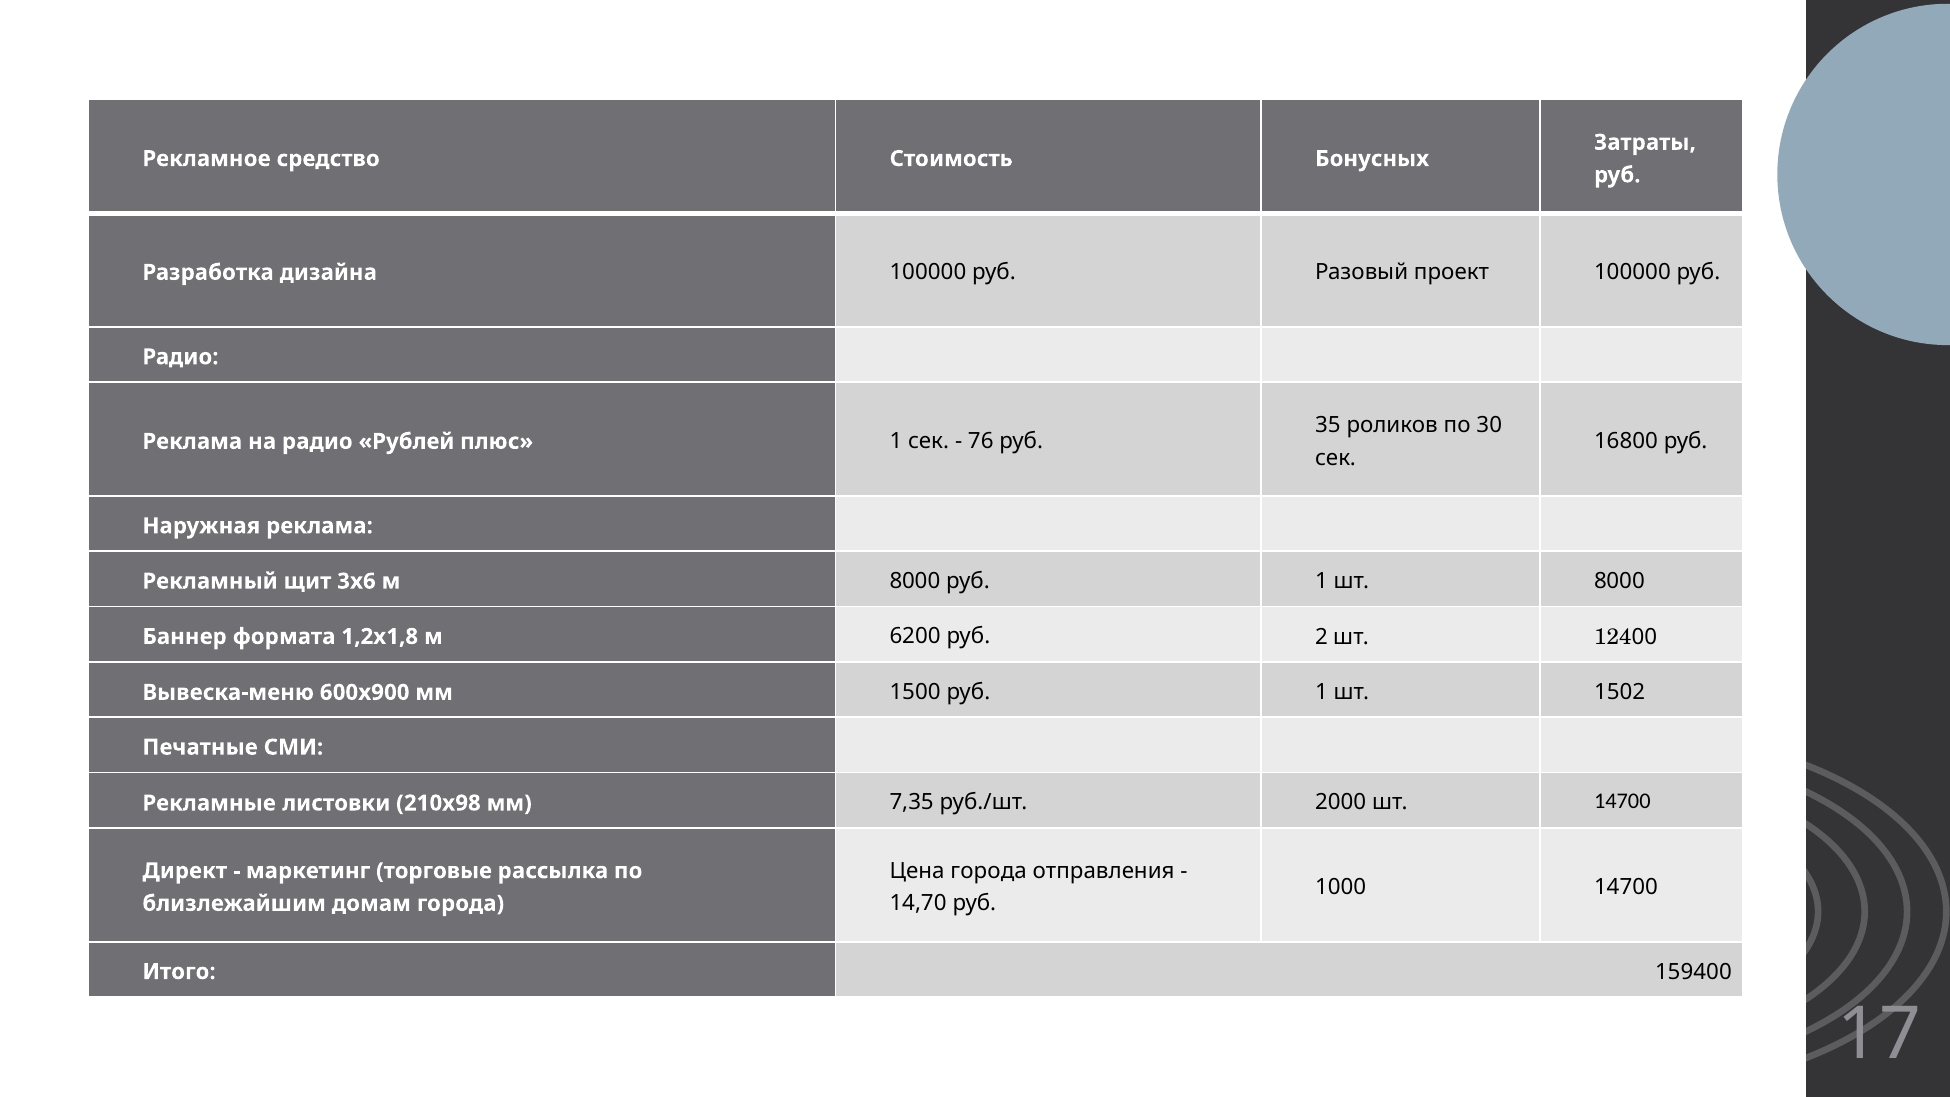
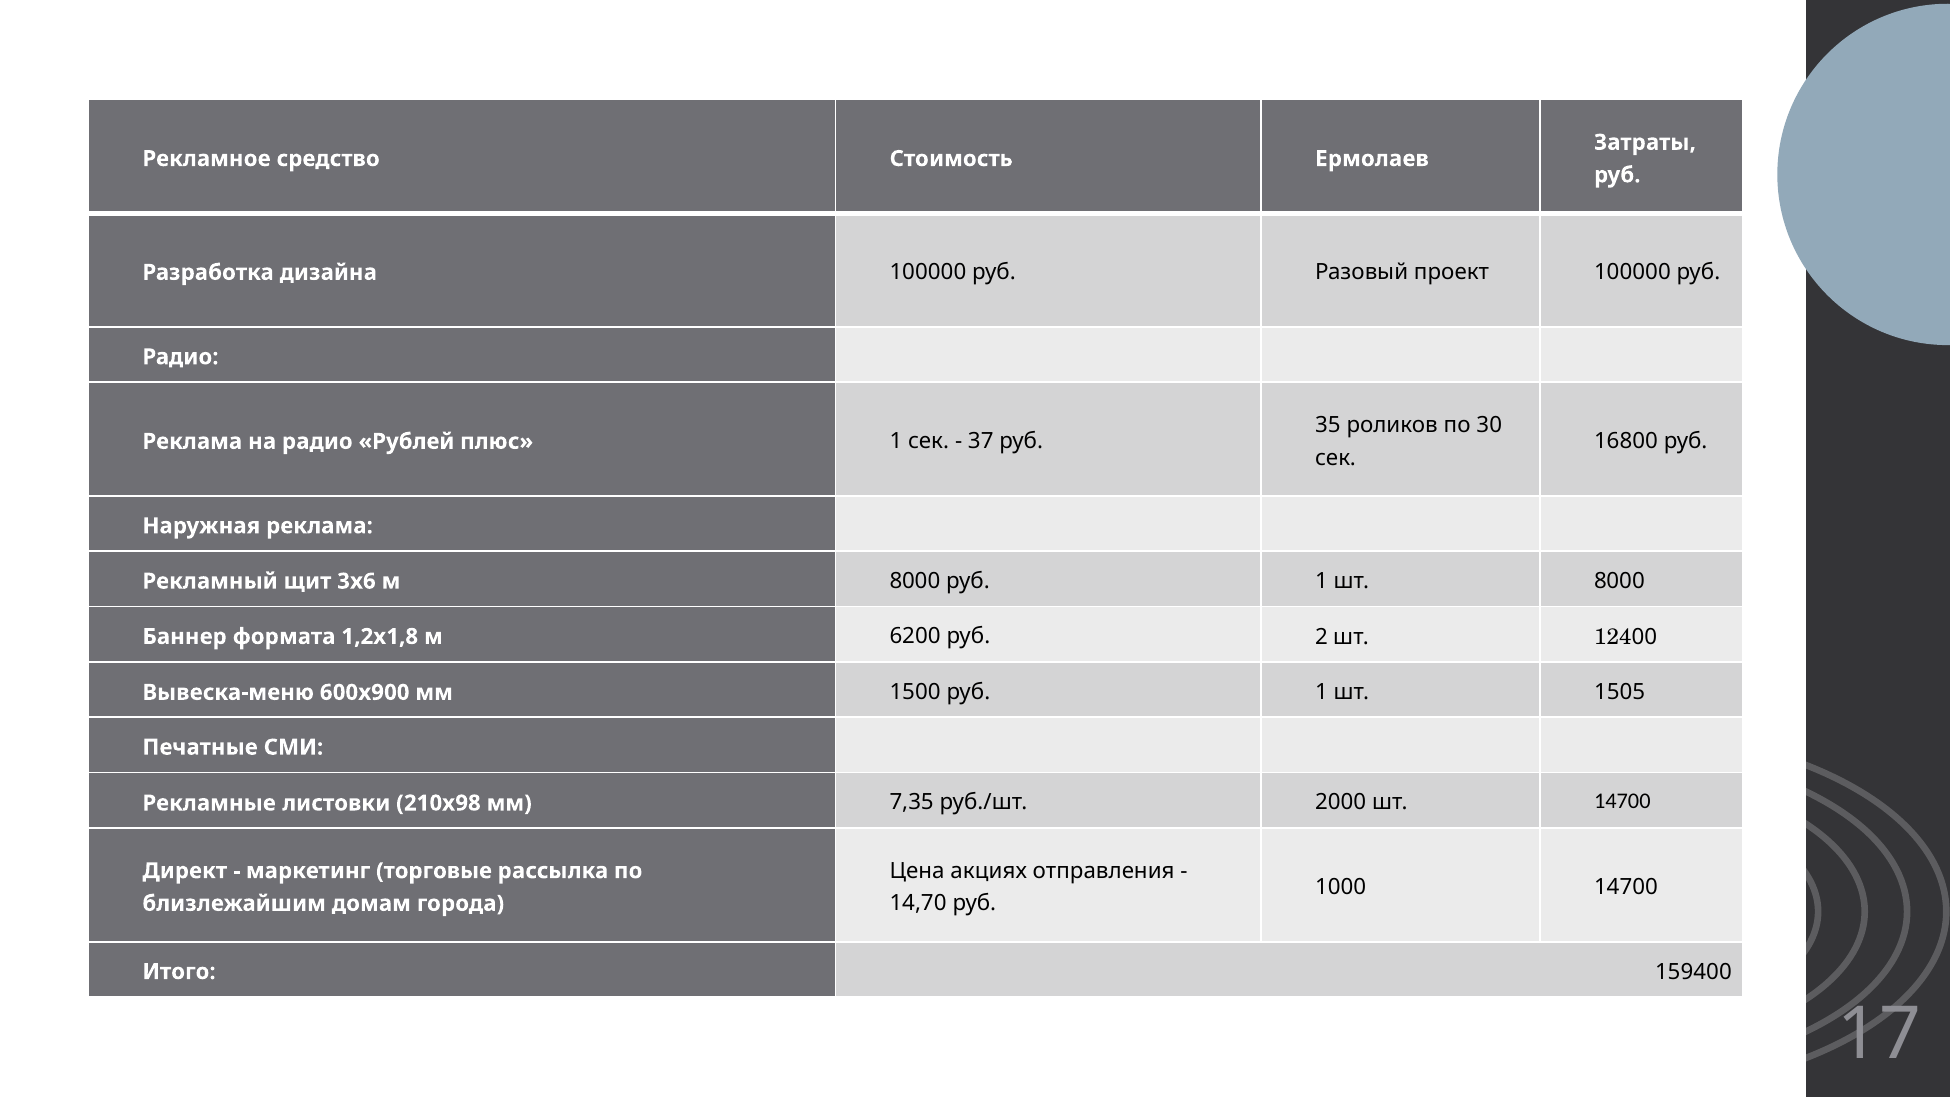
Бонусных: Бонусных -> Ермолаев (1372, 159)
76: 76 -> 37 (981, 441)
1502: 1502 -> 1505 (1620, 692)
Цена города: города -> акциях (989, 871)
